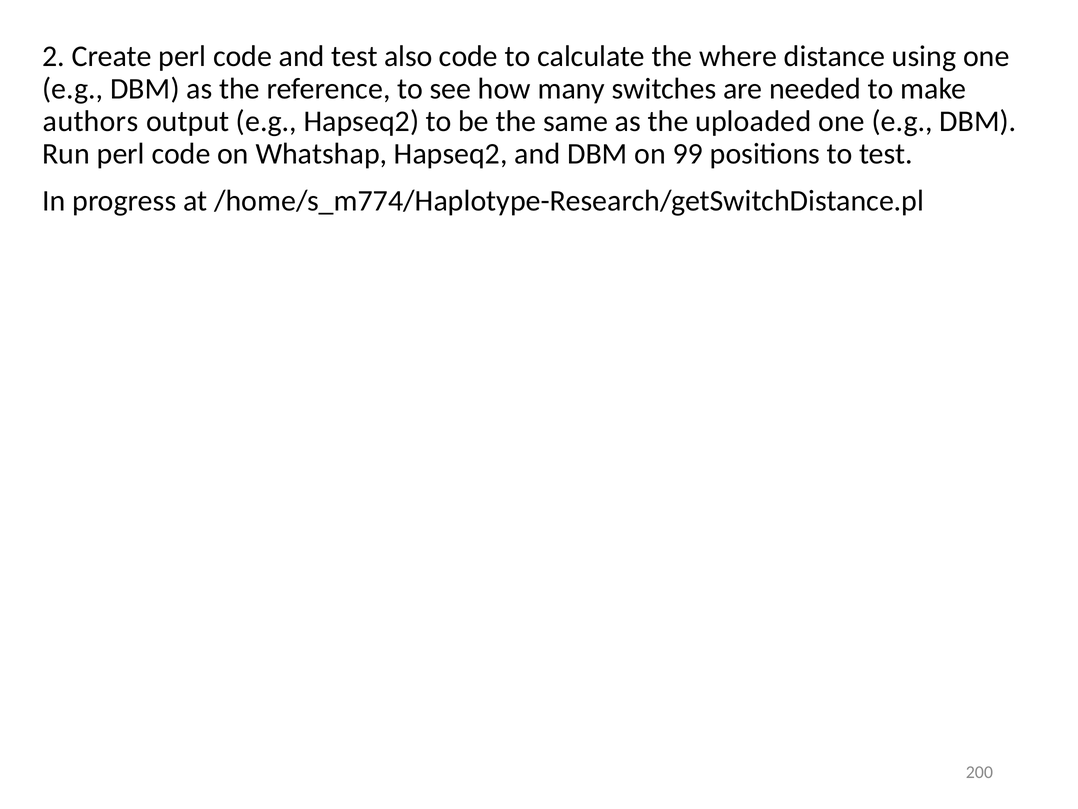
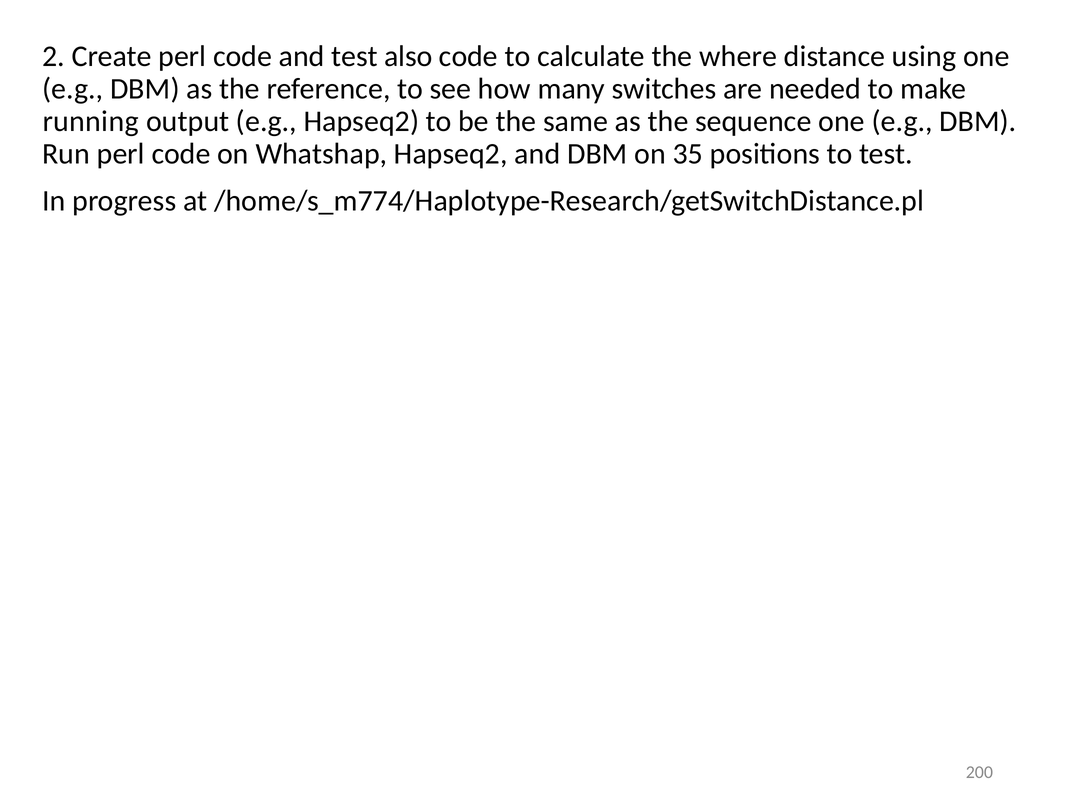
authors: authors -> running (91, 121)
uploaded: uploaded -> sequence (753, 121)
99: 99 -> 35 (688, 154)
